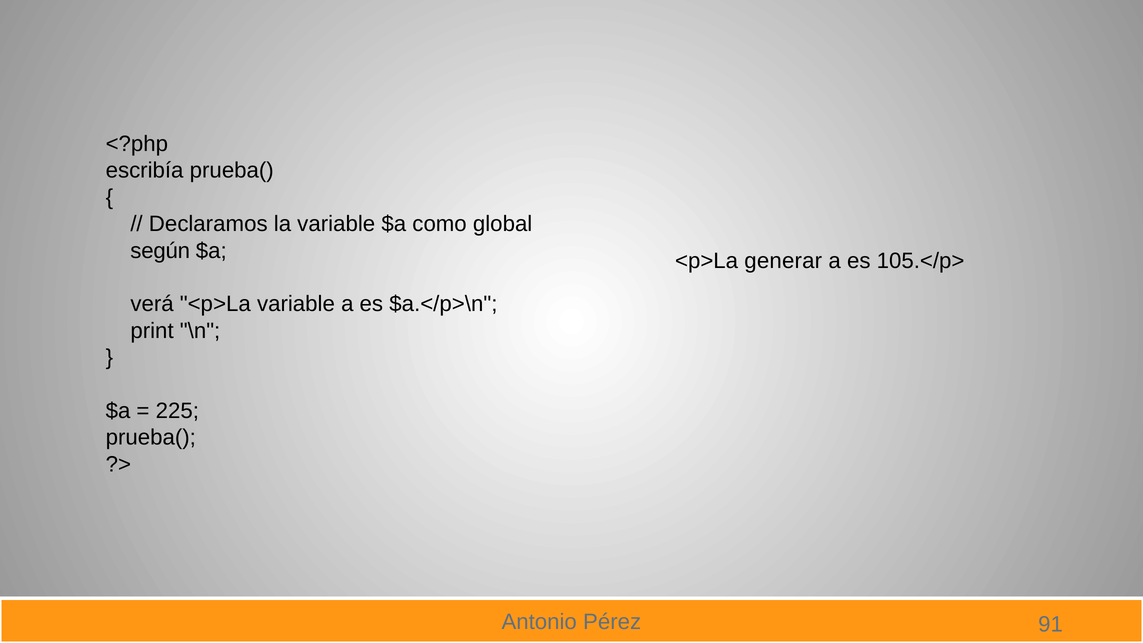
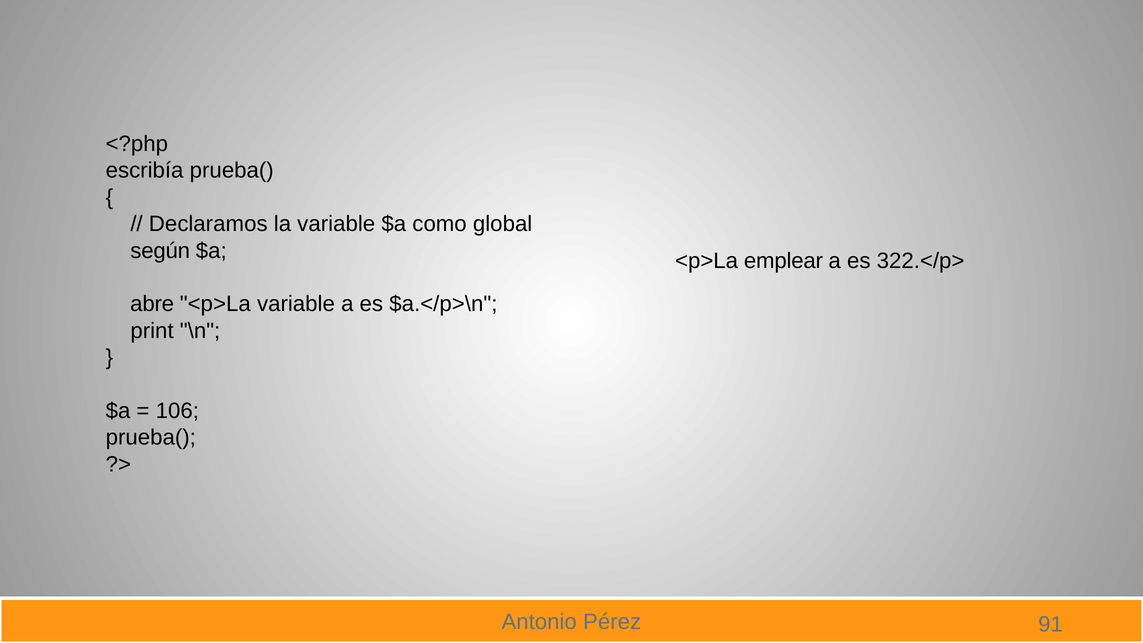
generar: generar -> emplear (783, 261)
105.</p>: 105.</p> -> 322.</p> (921, 261)
verá: verá -> abre (152, 304)
225: 225 -> 106 (177, 411)
